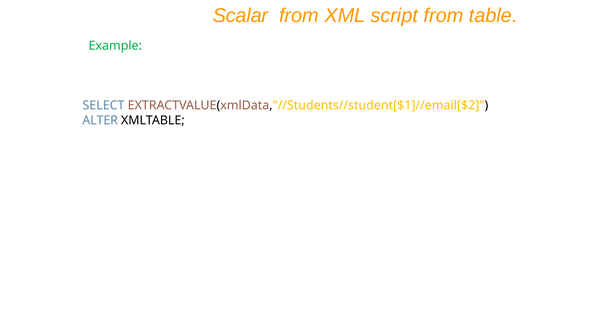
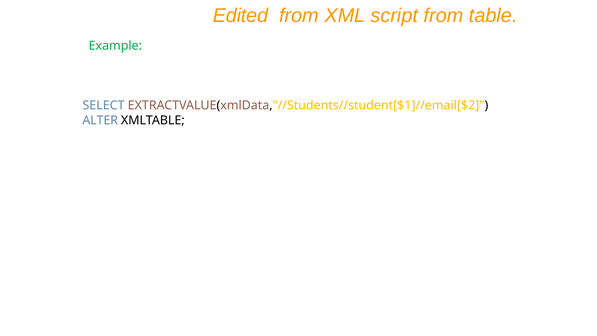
Scalar: Scalar -> Edited (240, 16)
